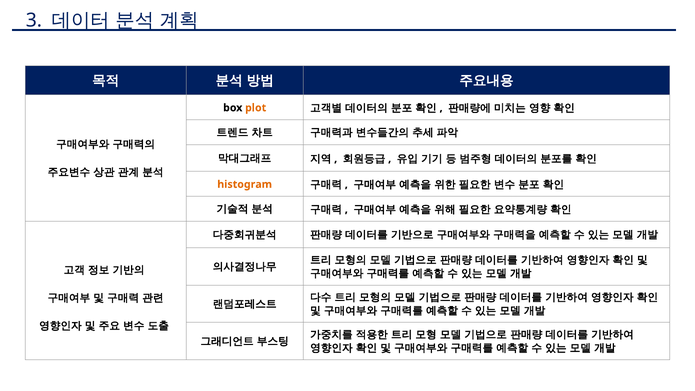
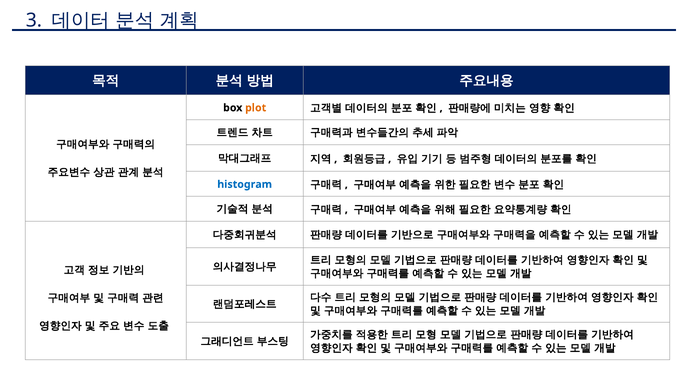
histogram colour: orange -> blue (245, 184)
